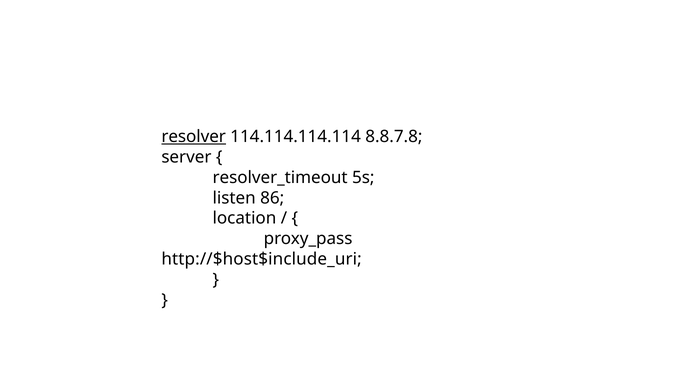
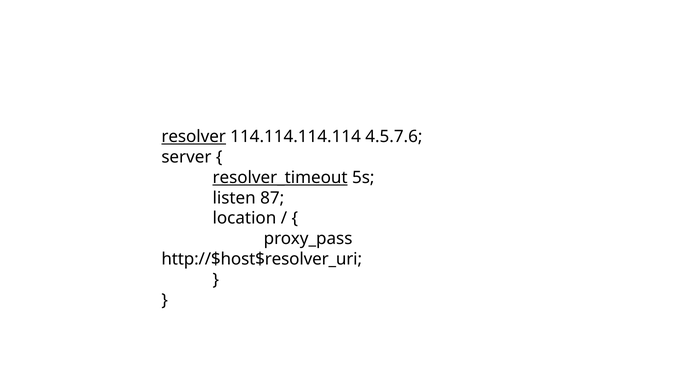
8.8.7.8: 8.8.7.8 -> 4.5.7.6 (394, 137)
resolver_timeout underline: none -> present (280, 178)
86: 86 -> 87 (272, 198)
http://$host$include_uri: http://$host$include_uri -> http://$host$resolver_uri (262, 260)
